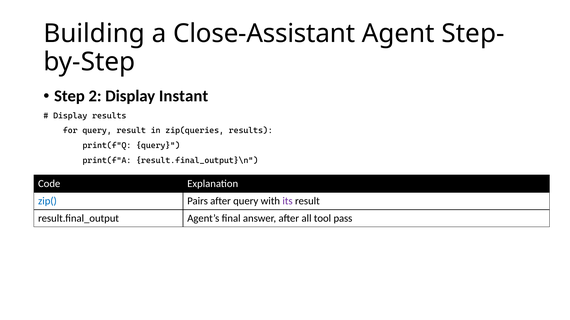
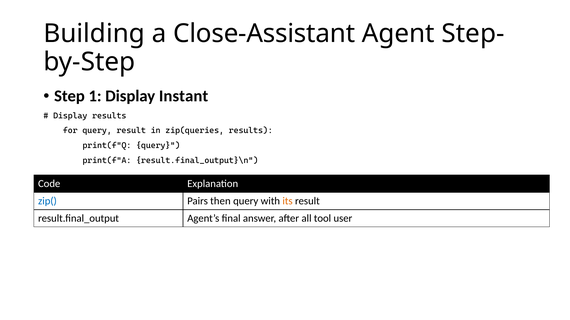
2: 2 -> 1 (95, 96)
Pairs after: after -> then (220, 201)
its colour: purple -> orange (288, 201)
pass: pass -> user (343, 219)
